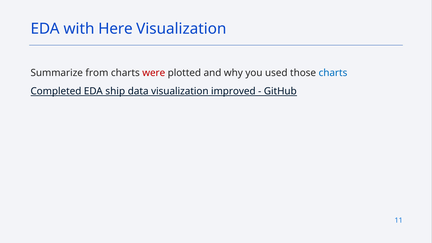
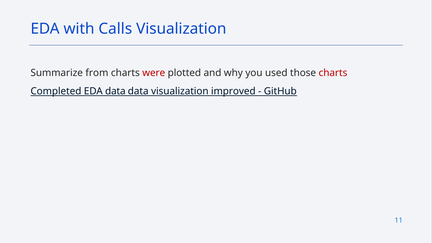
Here: Here -> Calls (115, 29)
charts colour: blue -> red (333, 73)
EDA ship: ship -> data (115, 91)
